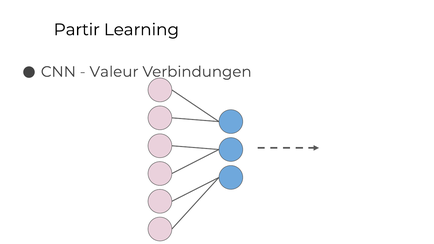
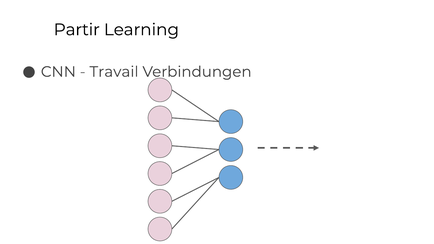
Valeur: Valeur -> Travail (114, 72)
